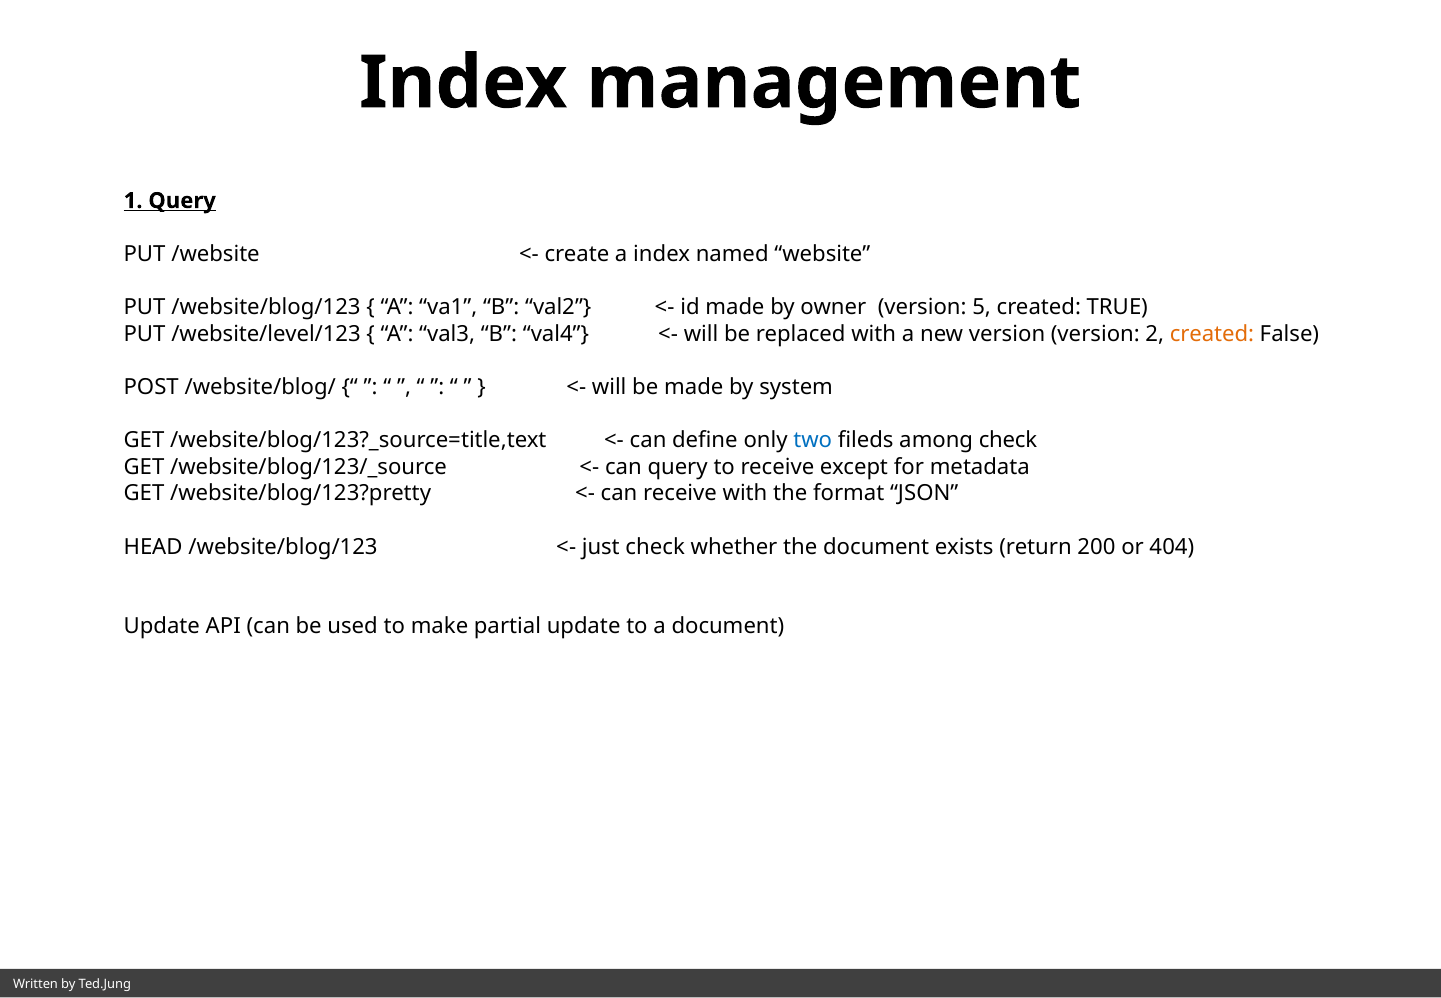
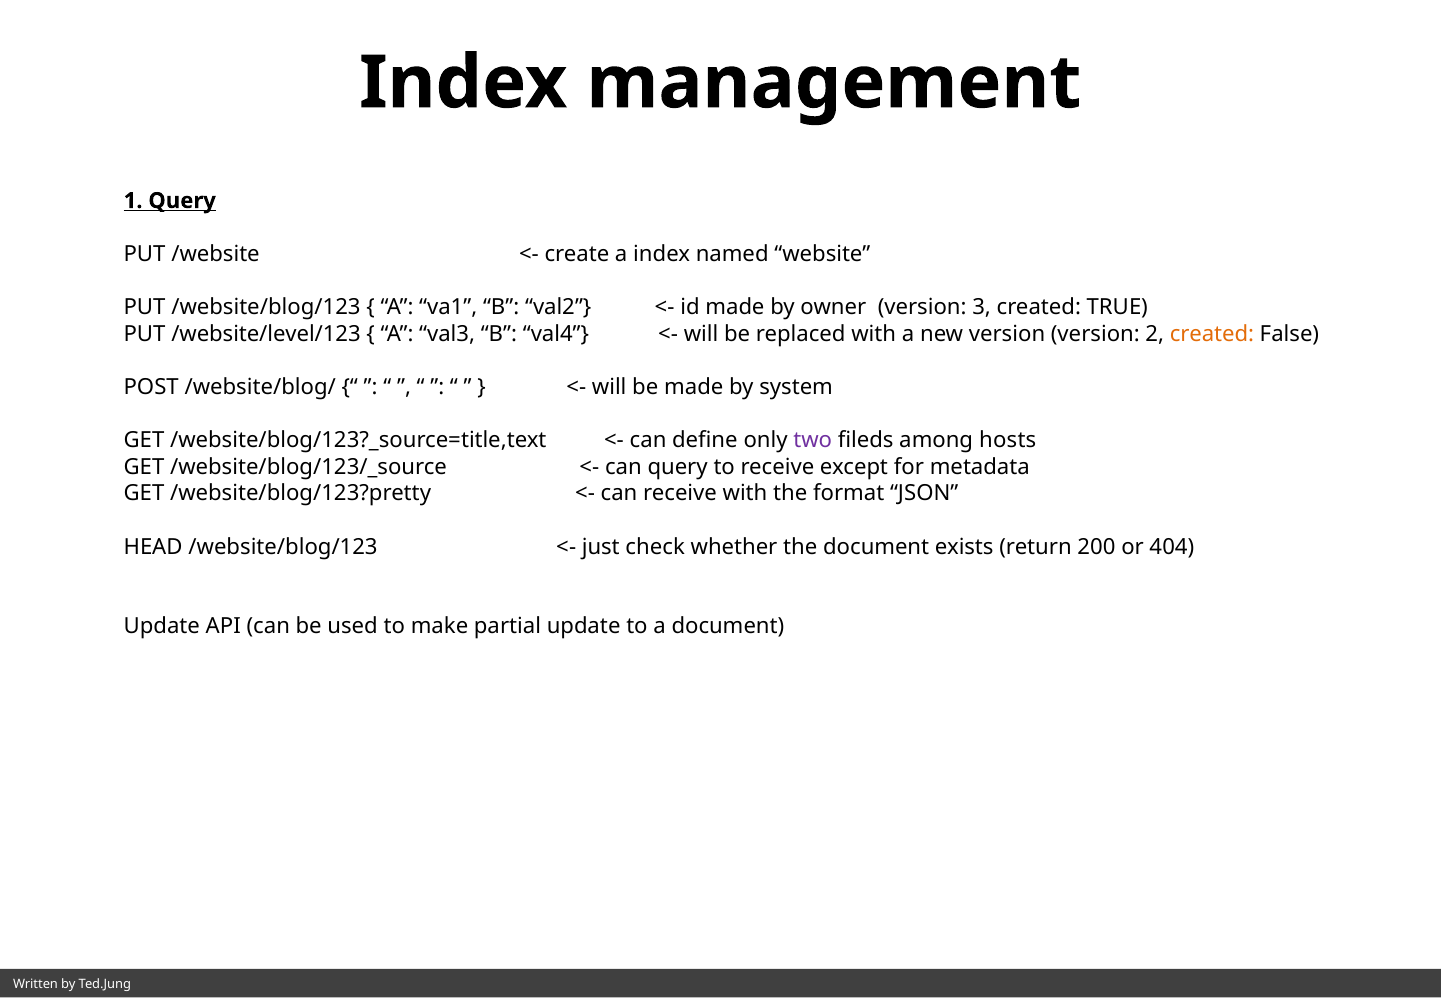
5: 5 -> 3 (982, 307)
two colour: blue -> purple (813, 440)
among check: check -> hosts (1008, 440)
